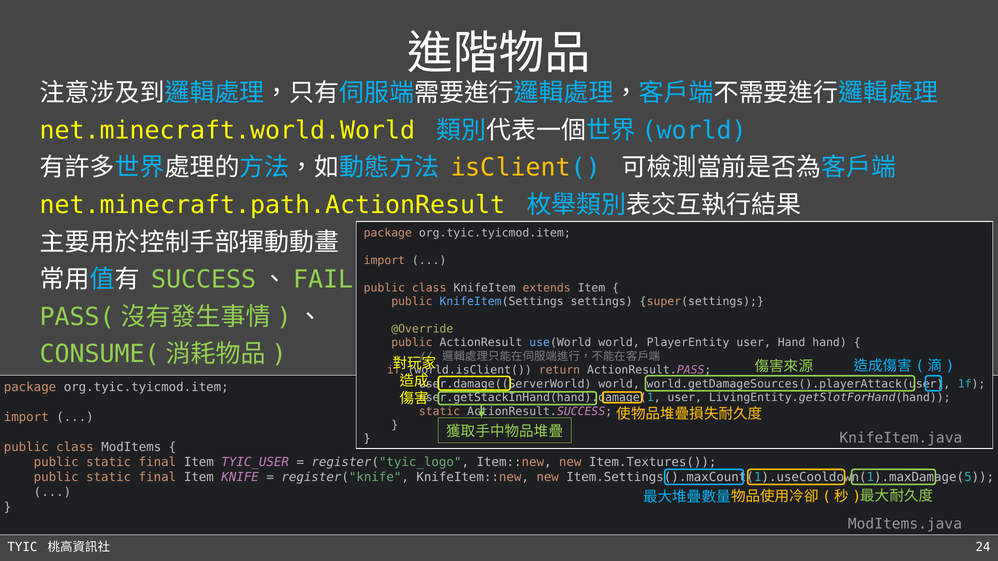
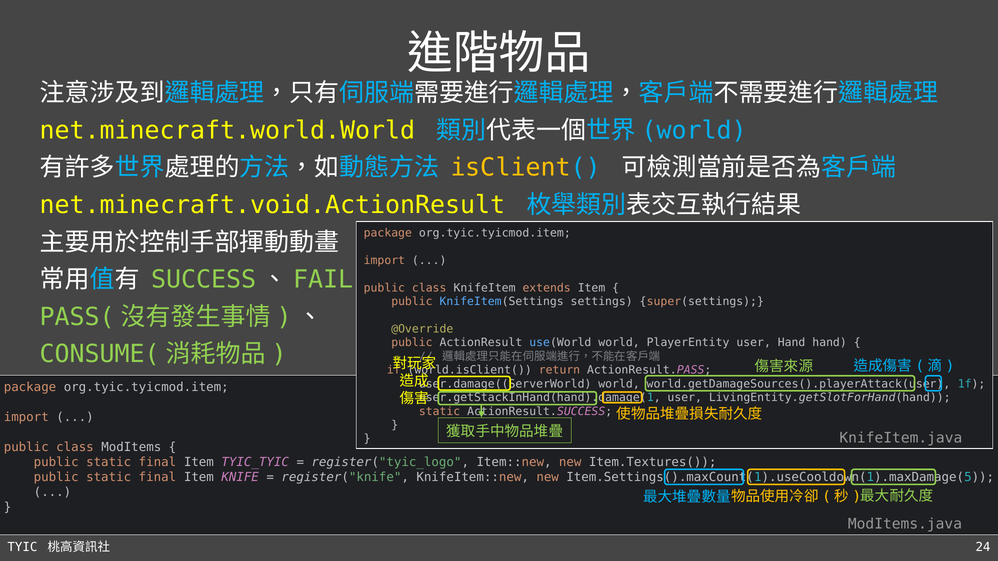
net.minecraft.path.ActionResult: net.minecraft.path.ActionResult -> net.minecraft.void.ActionResult (273, 205)
TYIC_USER: TYIC_USER -> TYIC_TYIC (255, 462)
